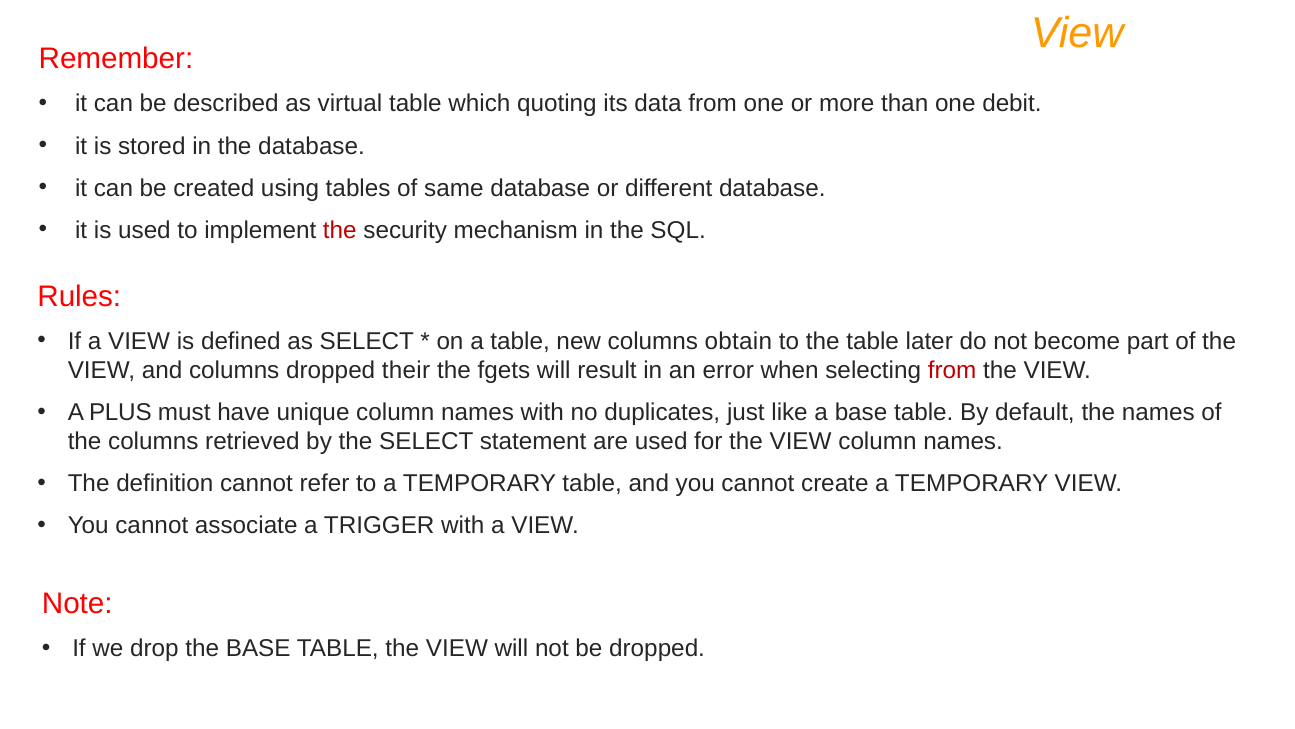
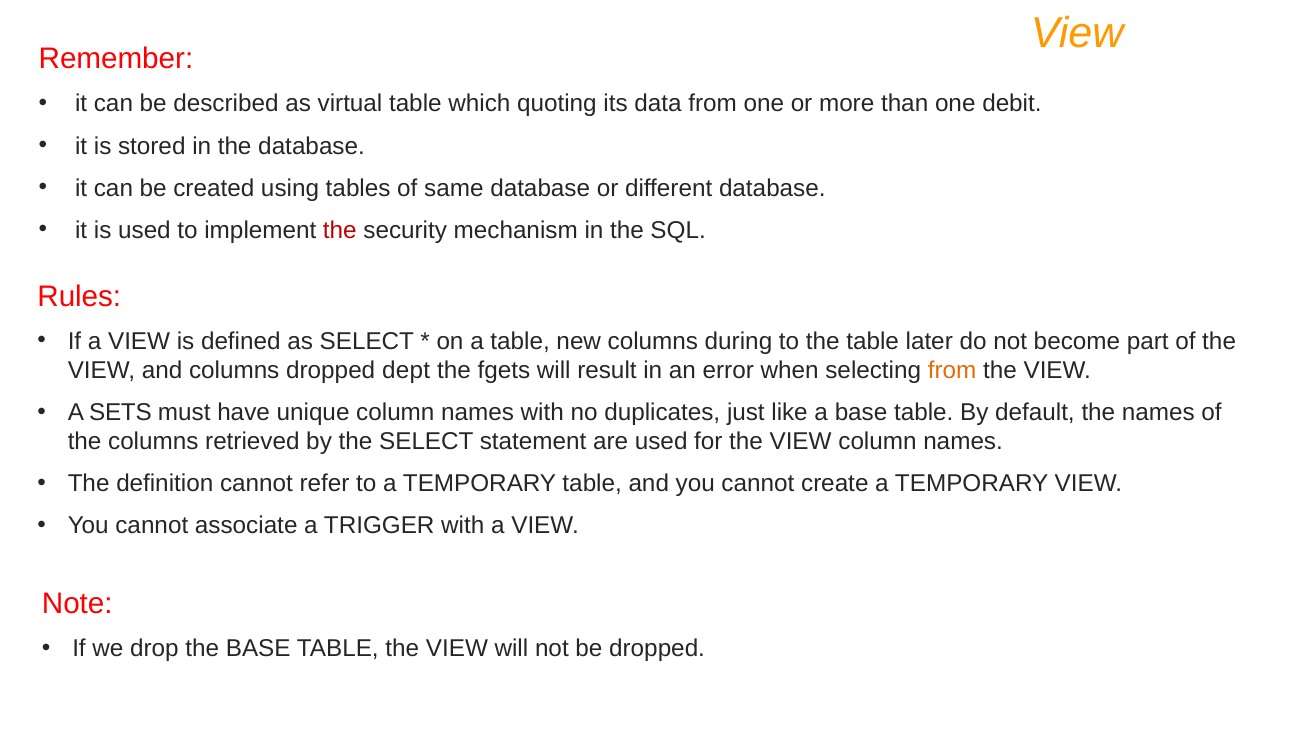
obtain: obtain -> during (738, 341)
their: their -> dept (406, 370)
from colour: red -> orange (952, 370)
PLUS: PLUS -> SETS (120, 412)
